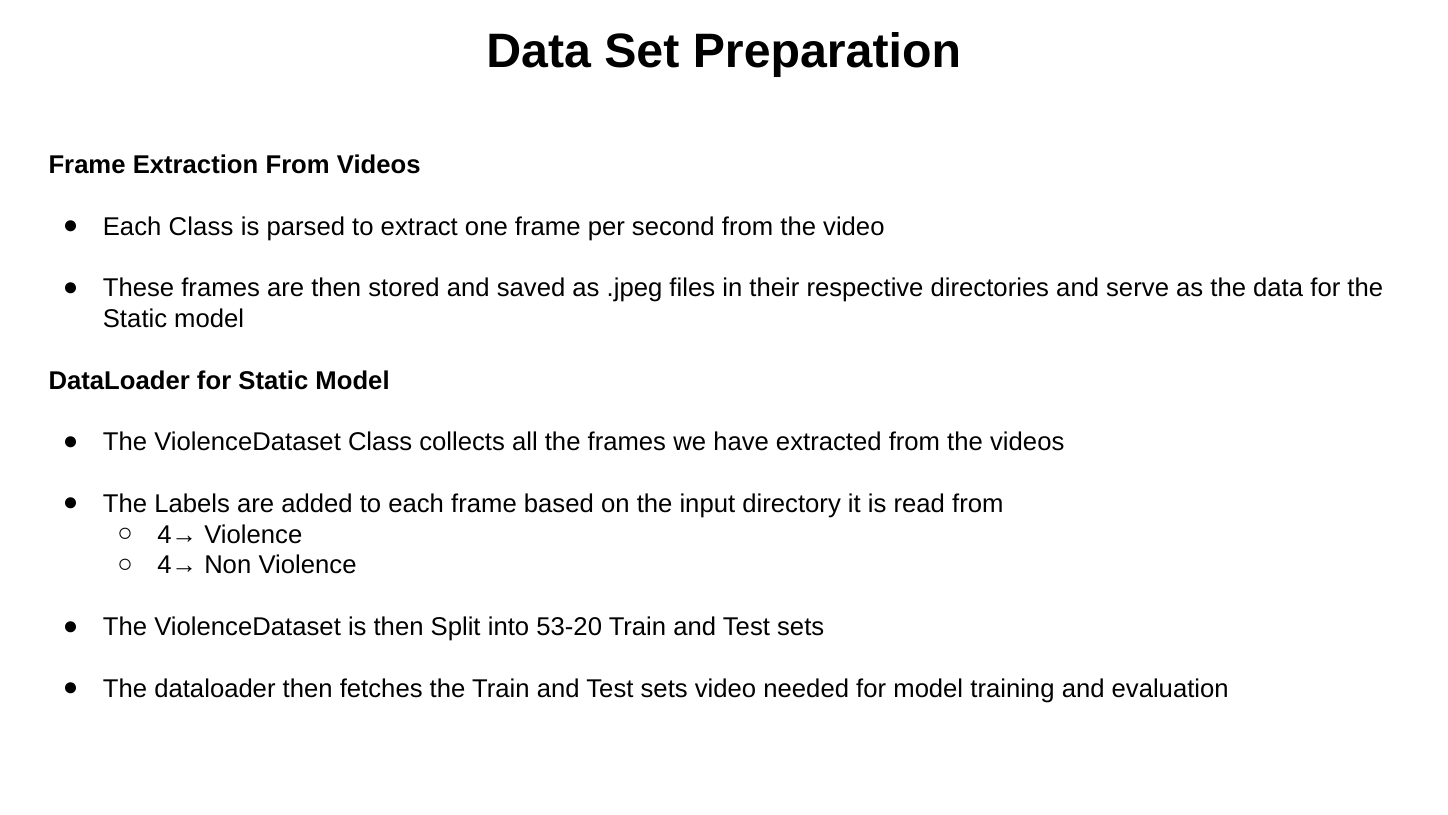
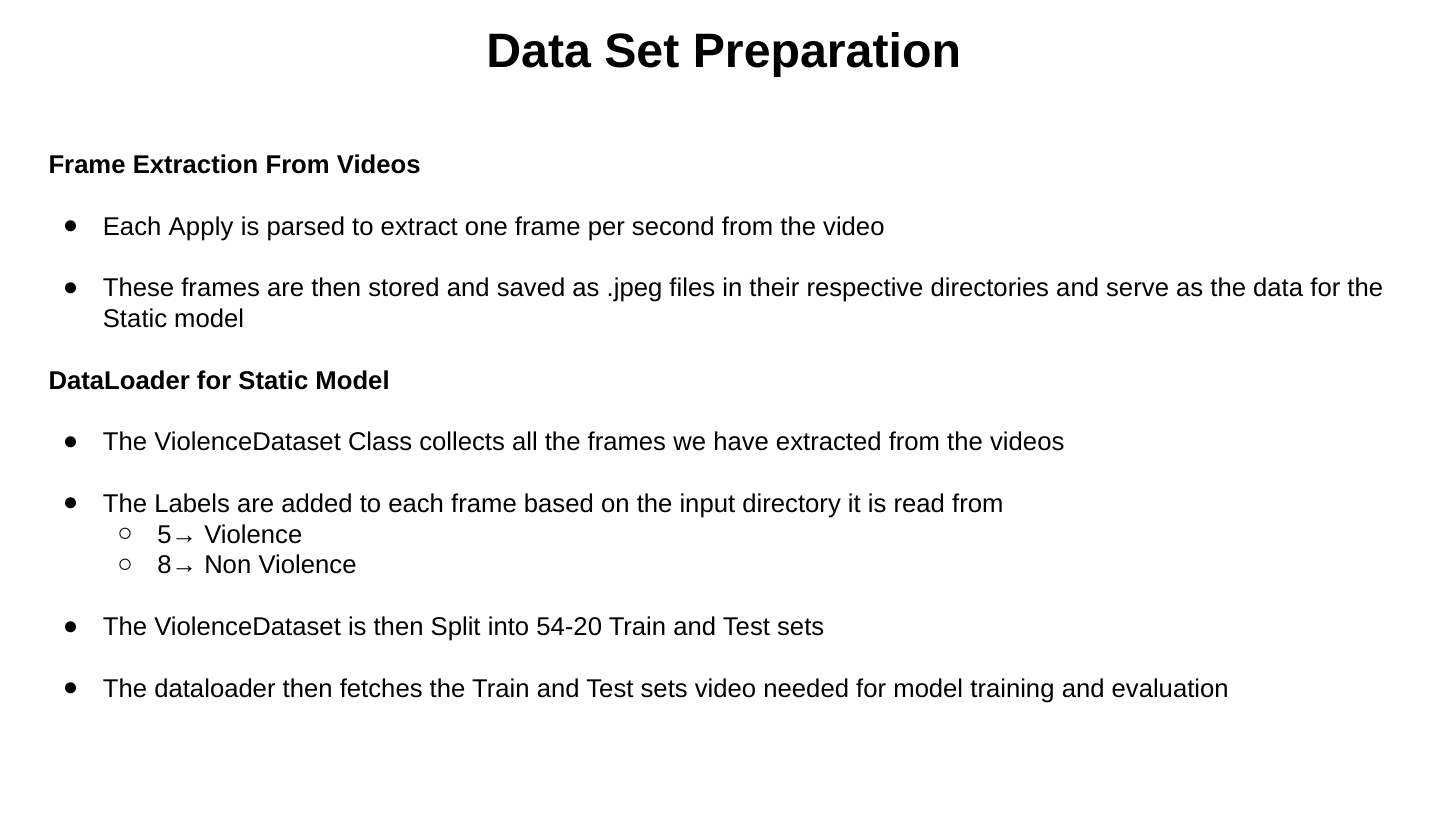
Each Class: Class -> Apply (201, 226)
4→: 4→ -> 5→ (177, 534)
4→: 4→ -> 8→ (177, 565)
53-20: 53-20 -> 54-20 (569, 627)
